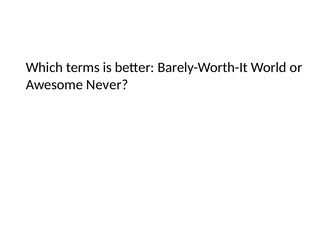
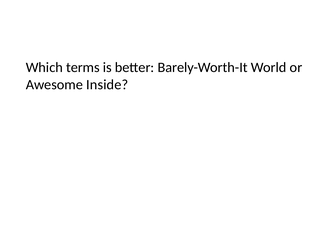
Never: Never -> Inside (107, 85)
